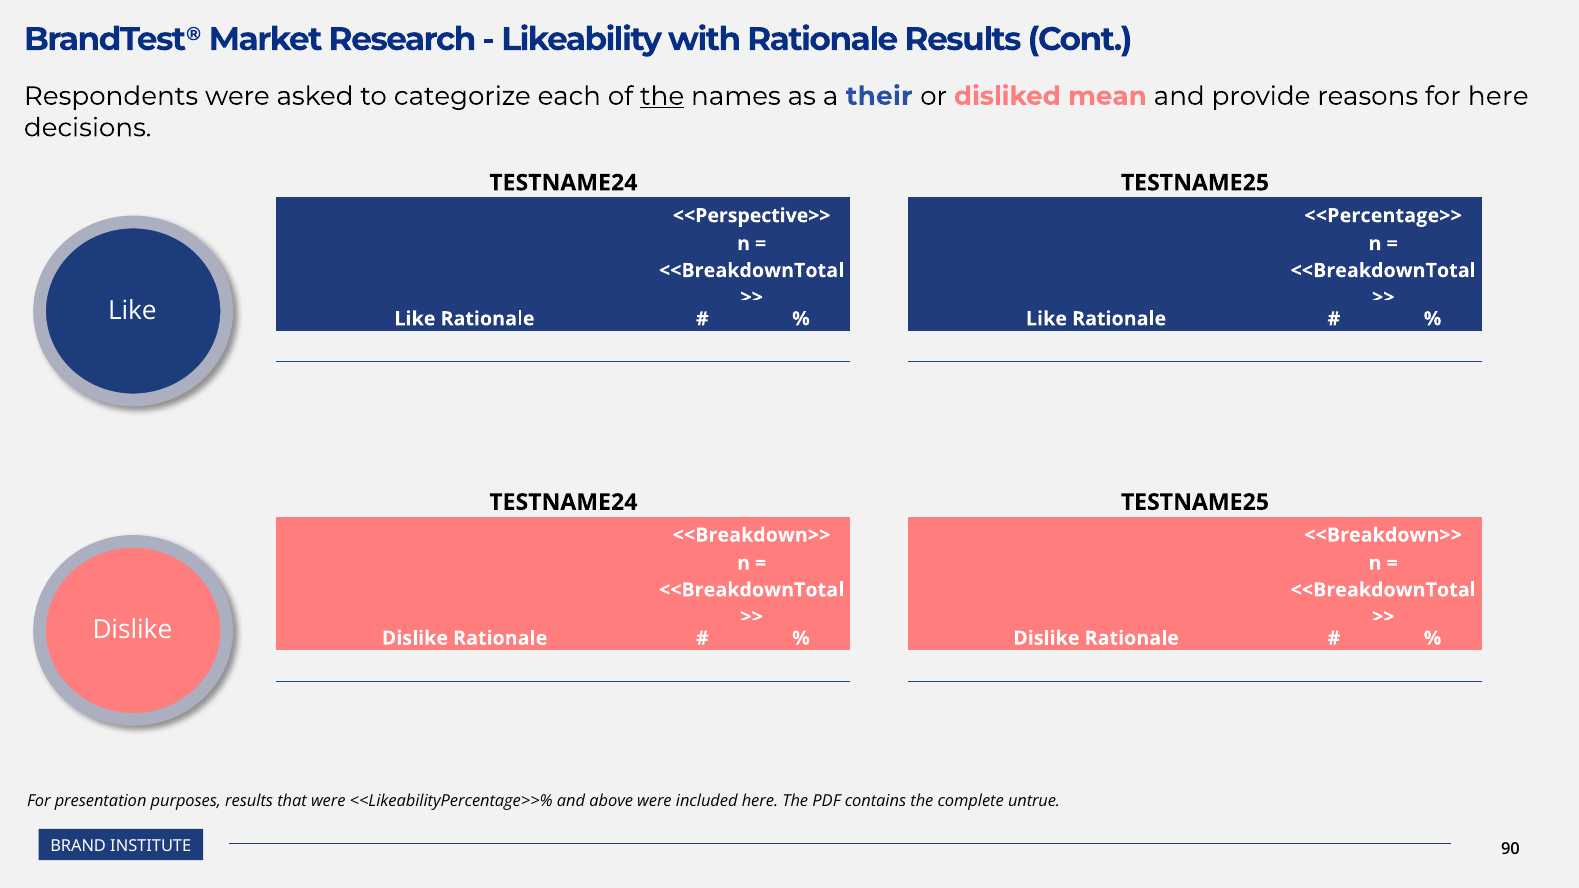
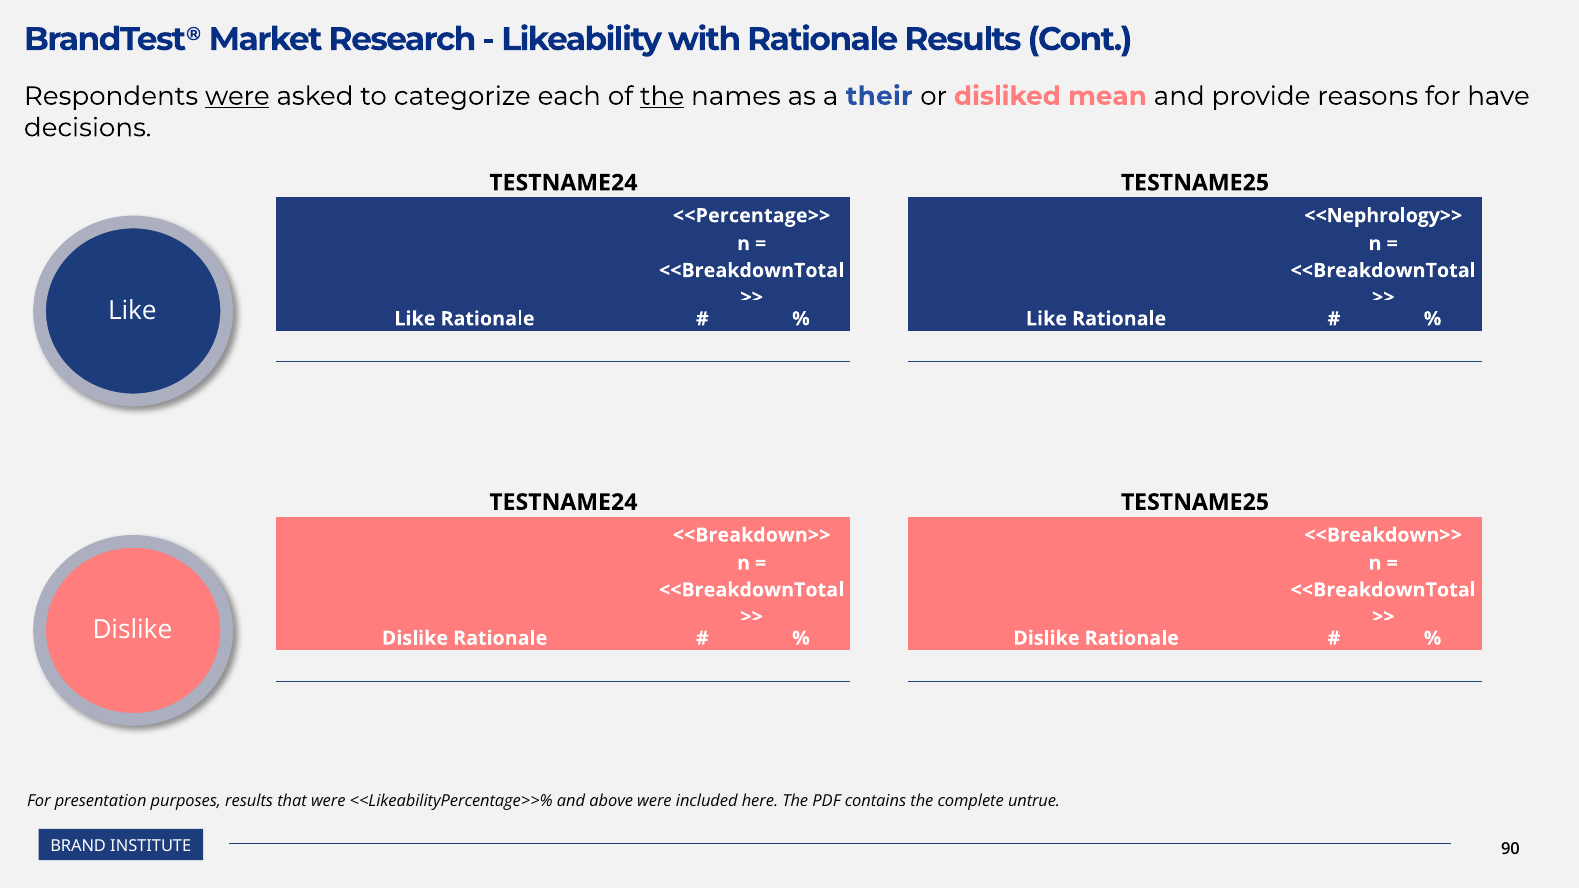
were underline: none -> present (237, 96)
for here: here -> have (1499, 96)
<<Perspective>>: <<Perspective>> -> <<Percentage>> (752, 216)
<<Percentage>>: <<Percentage>> -> <<Nephrology>> (1383, 216)
